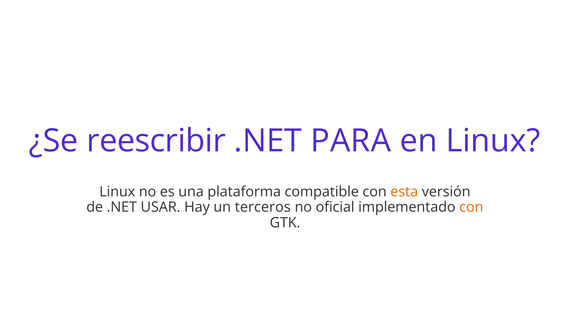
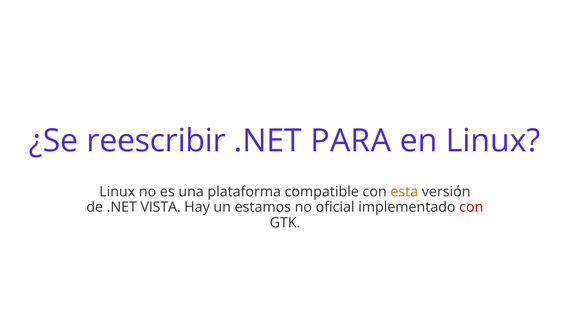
USAR: USAR -> VISTA (161, 207)
terceros: terceros -> estamos (263, 207)
con colour: orange -> red (471, 207)
